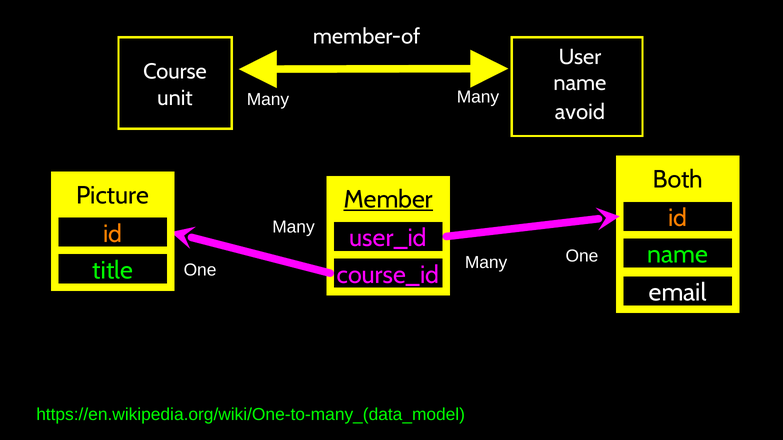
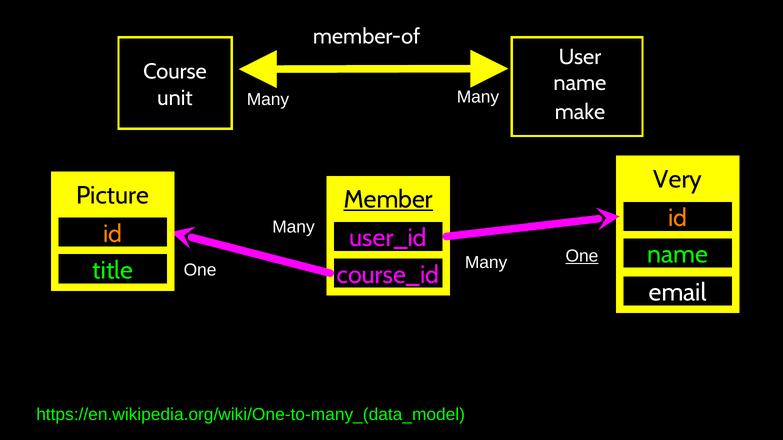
avoid: avoid -> make (580, 112)
Both: Both -> Very (678, 180)
One underline: none -> present (582, 256)
